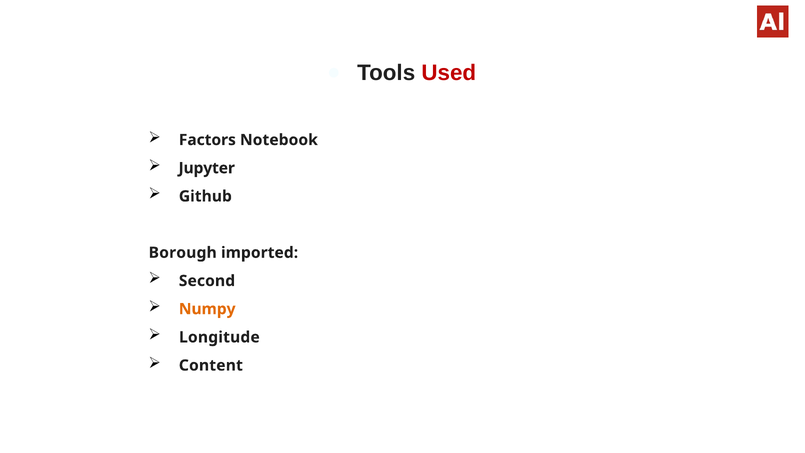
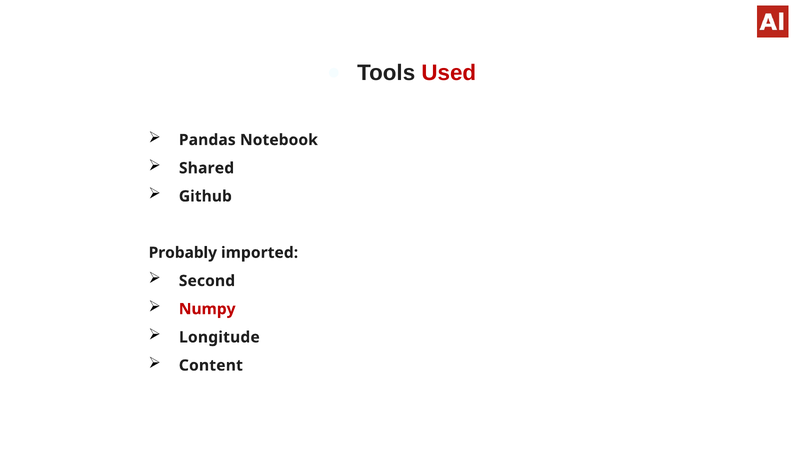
Factors: Factors -> Pandas (207, 140)
Jupyter: Jupyter -> Shared (207, 168)
Borough: Borough -> Probably (183, 253)
Numpy colour: orange -> red (207, 309)
